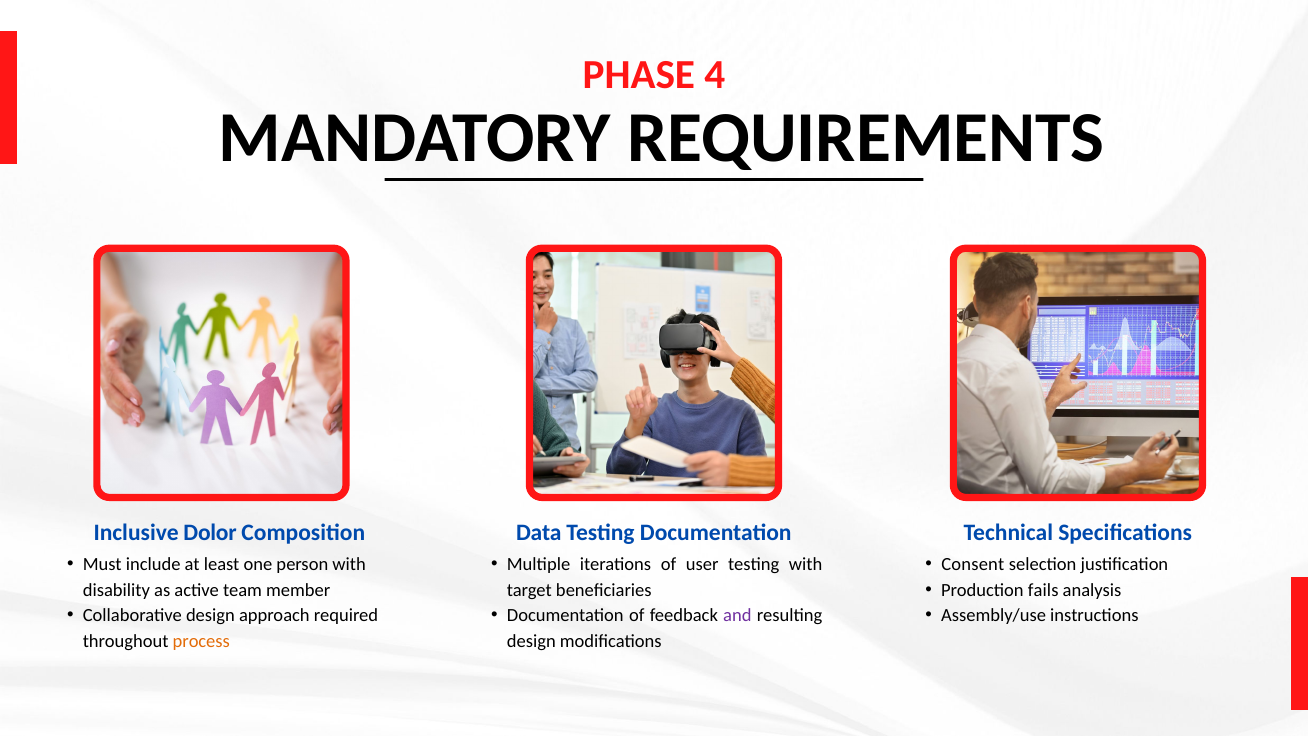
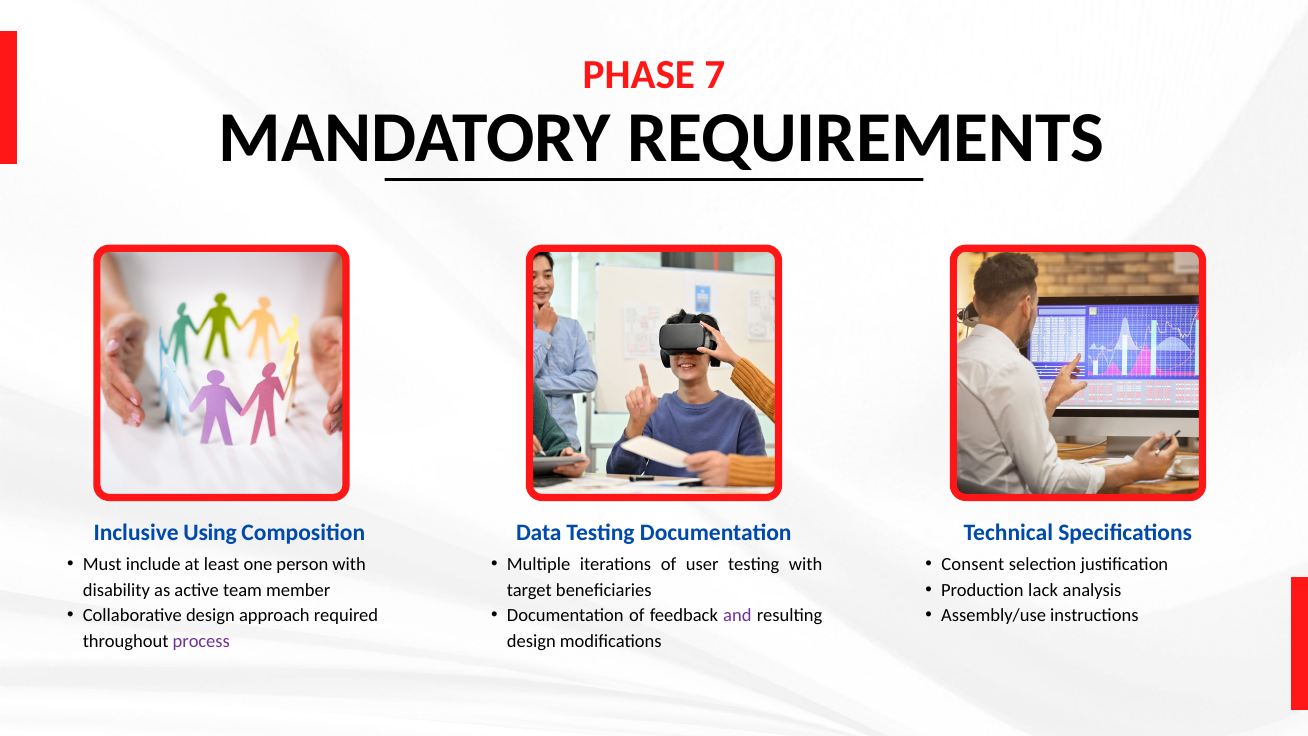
4: 4 -> 7 (715, 75)
Dolor: Dolor -> Using (210, 533)
fails: fails -> lack (1043, 590)
process colour: orange -> purple (201, 642)
